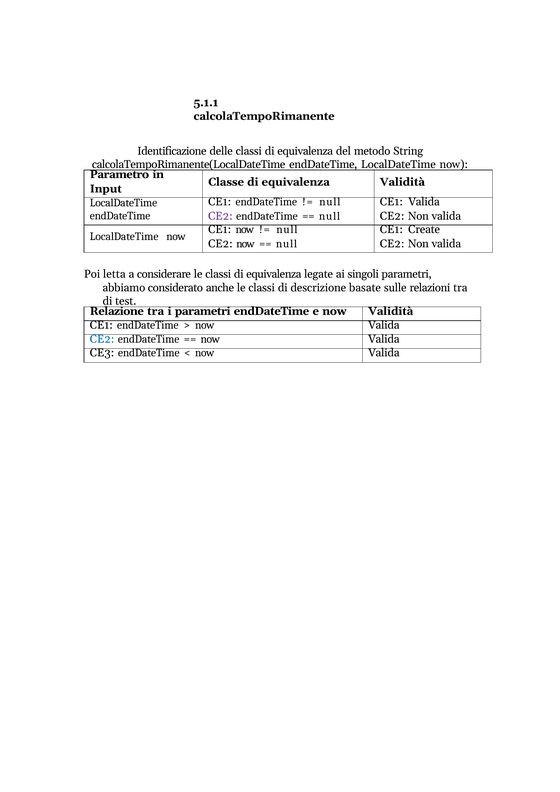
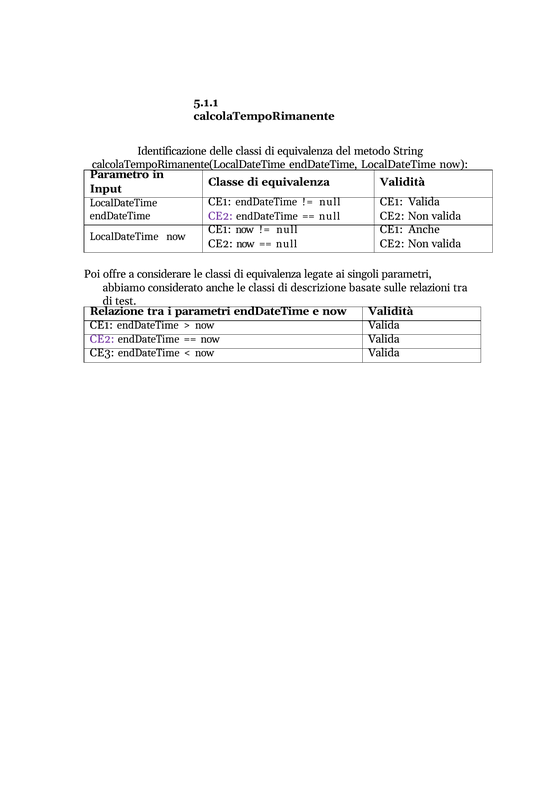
CE1 Create: Create -> Anche (424, 229)
letta: letta -> offre (114, 274)
CE2 colour: blue -> purple (102, 339)
